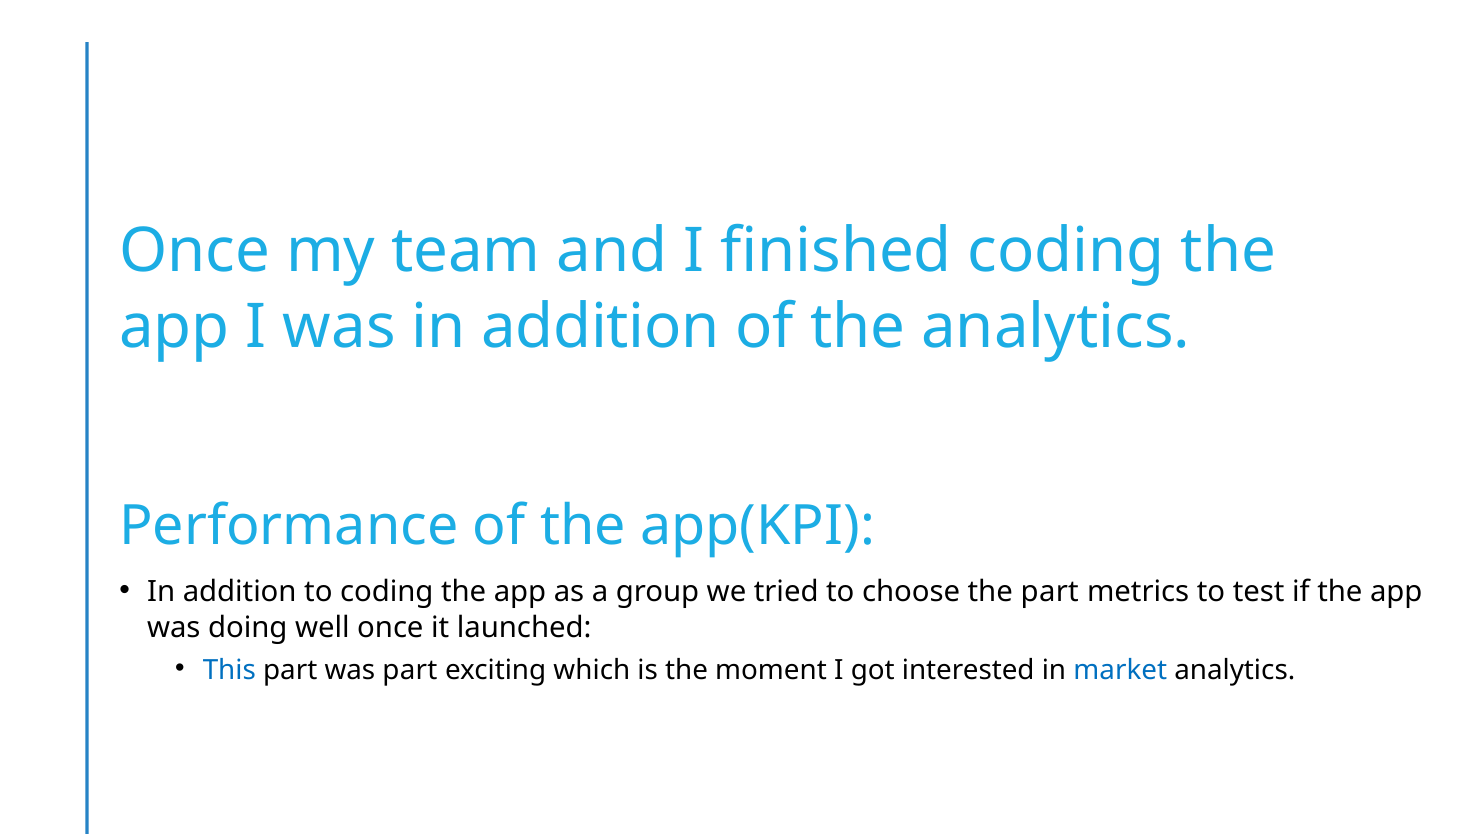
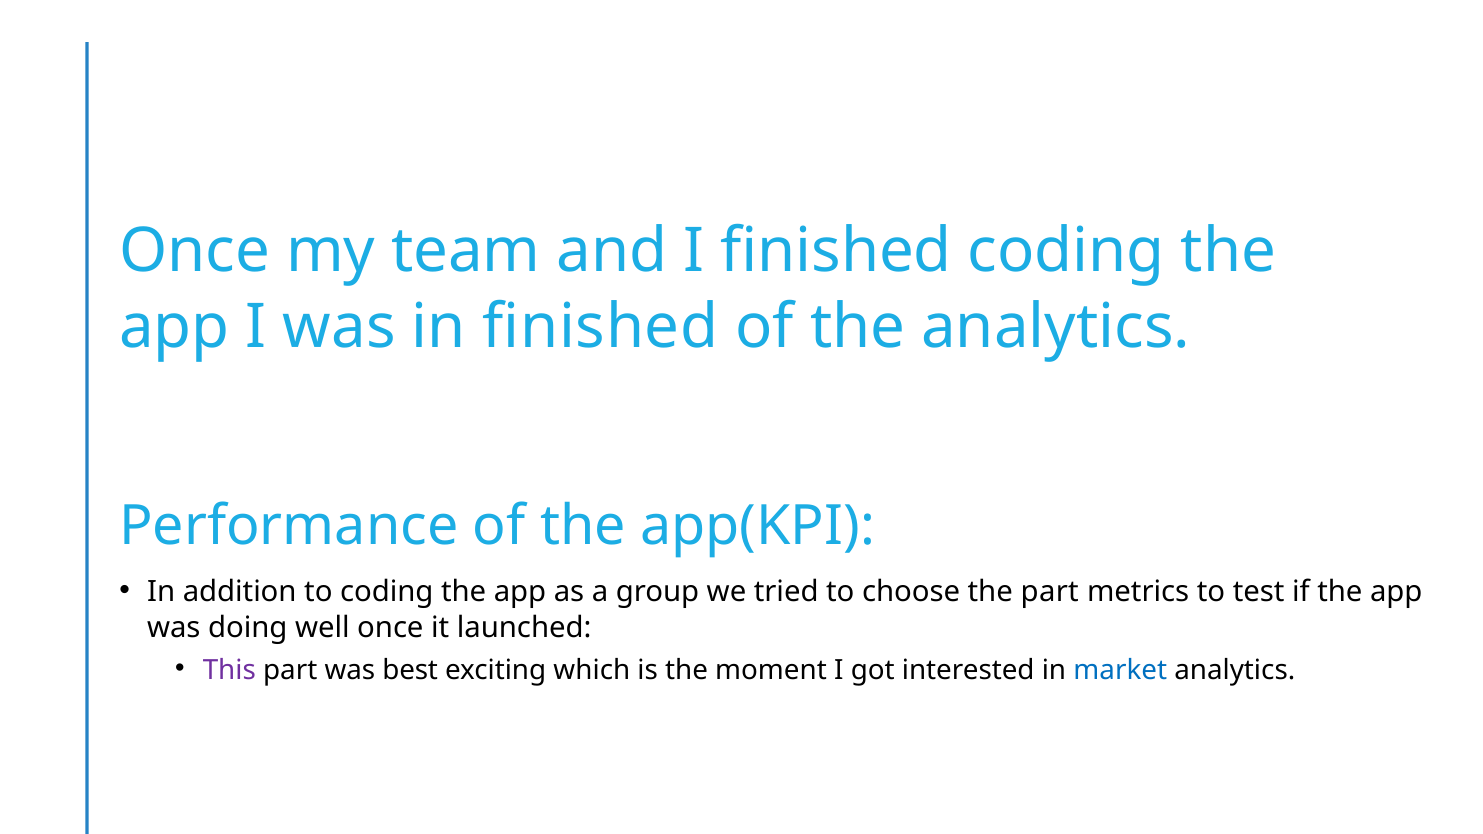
was in addition: addition -> finished (600, 327)
This colour: blue -> purple (229, 671)
was part: part -> best (410, 671)
